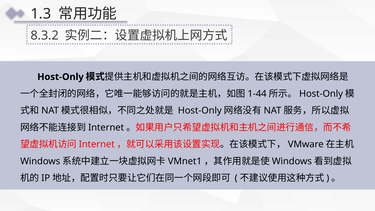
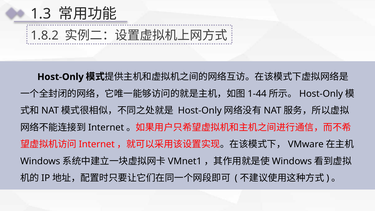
8.3.2: 8.3.2 -> 1.8.2 (45, 35)
